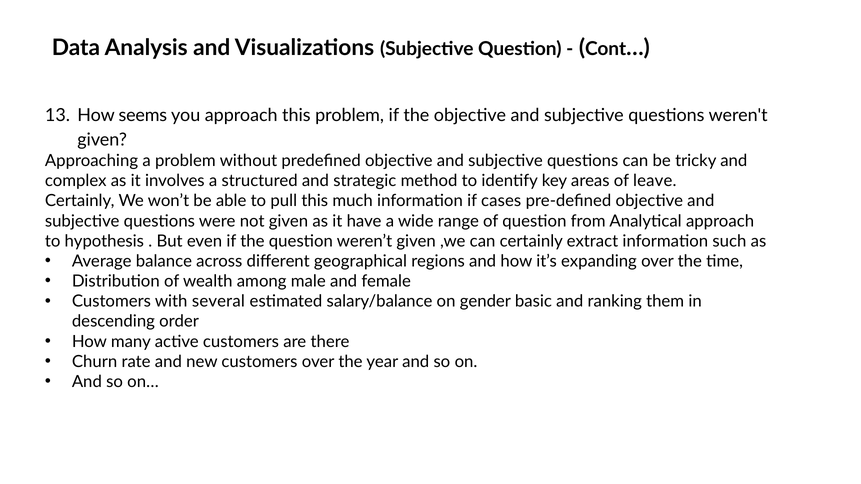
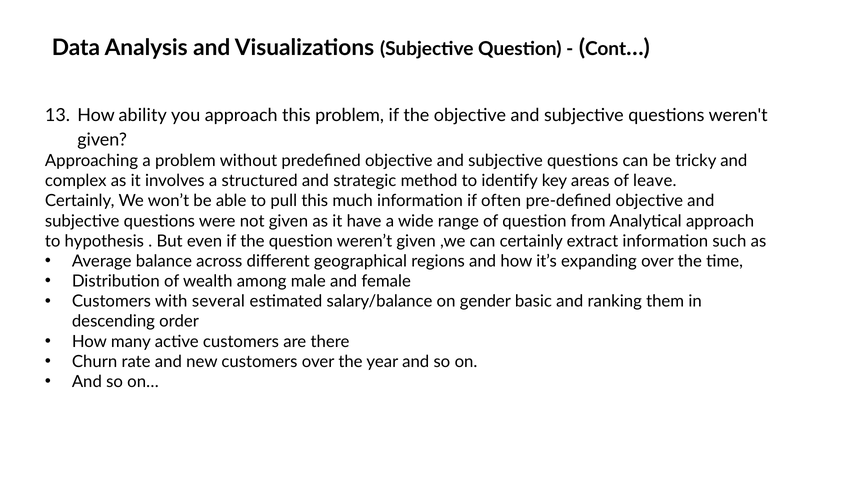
seems: seems -> ability (143, 116)
cases: cases -> often (501, 201)
